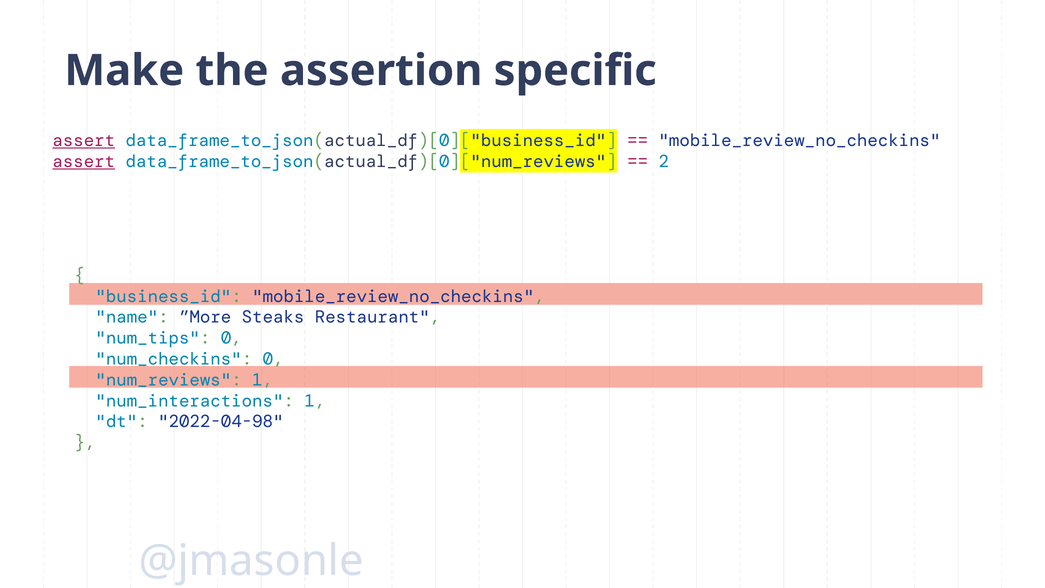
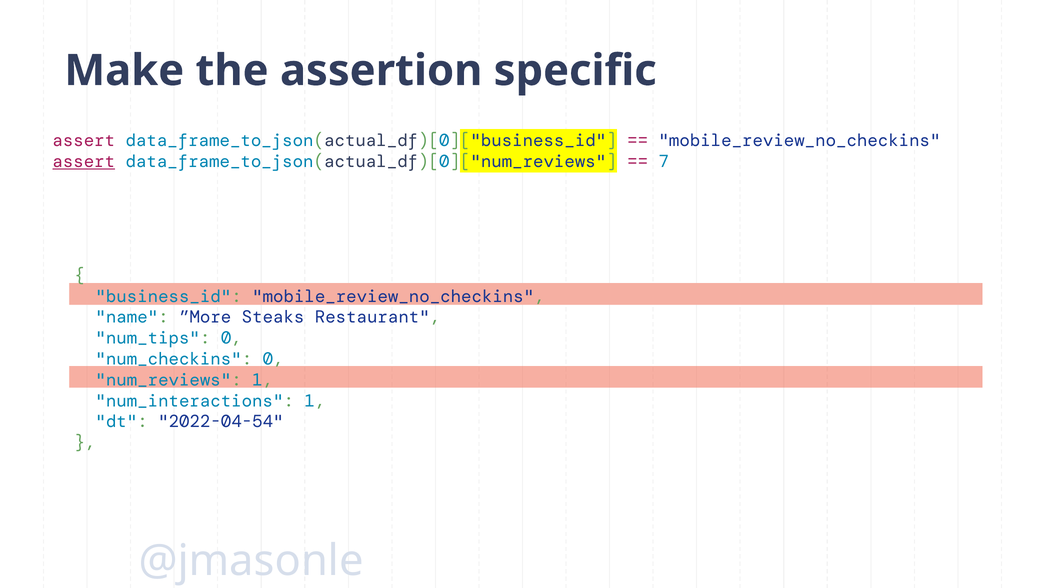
assert underline: present -> none (84, 141)
2: 2 -> 7 (664, 162)
2022-04-98: 2022-04-98 -> 2022-04-54 (221, 422)
